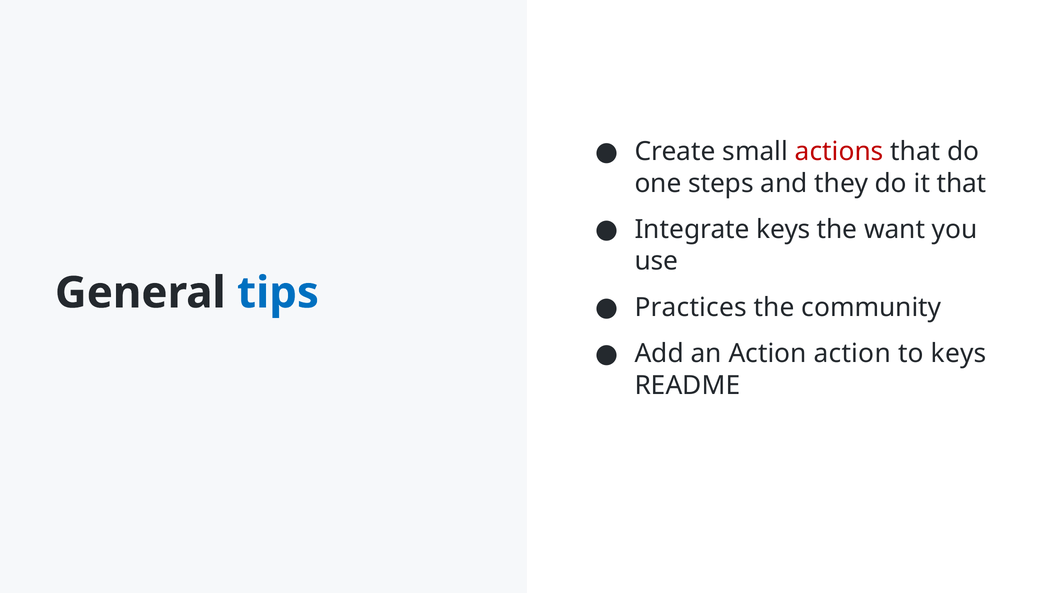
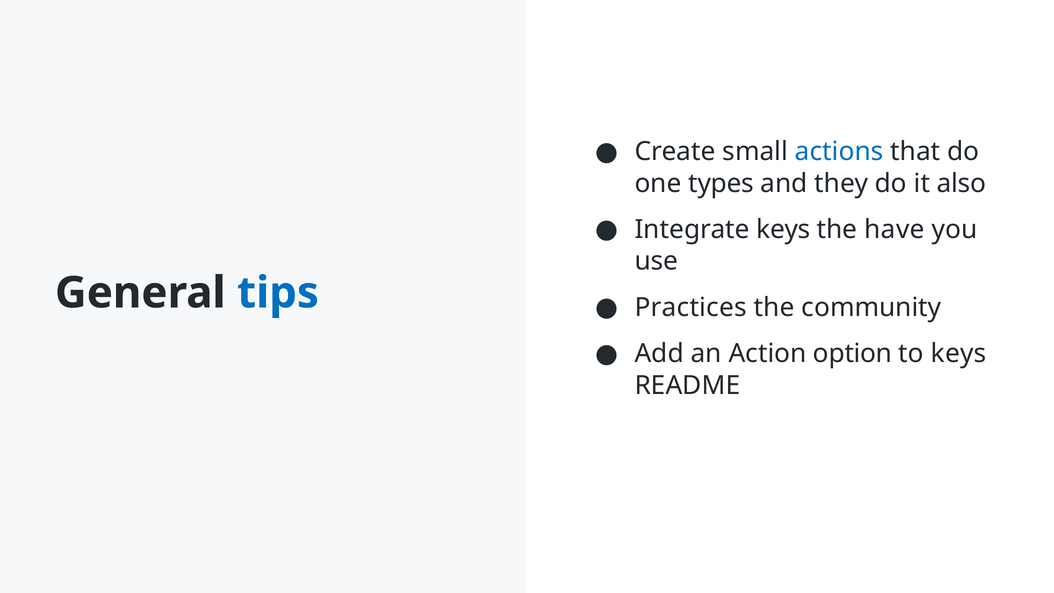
actions colour: red -> blue (839, 152)
steps: steps -> types (721, 183)
it that: that -> also (962, 183)
want: want -> have (894, 230)
Action action: action -> option (853, 354)
